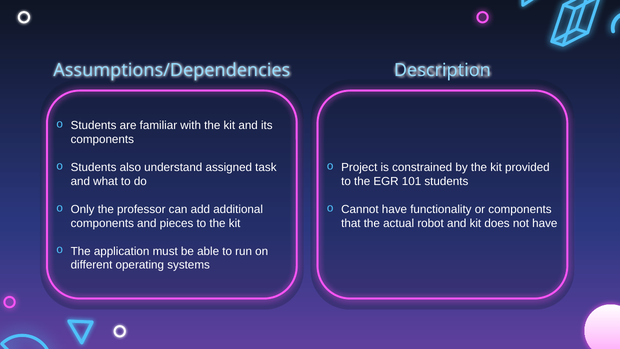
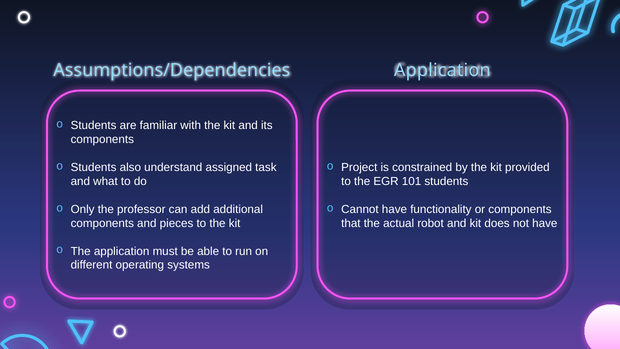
Assumptions/Dependencies Description: Description -> Application (442, 70)
